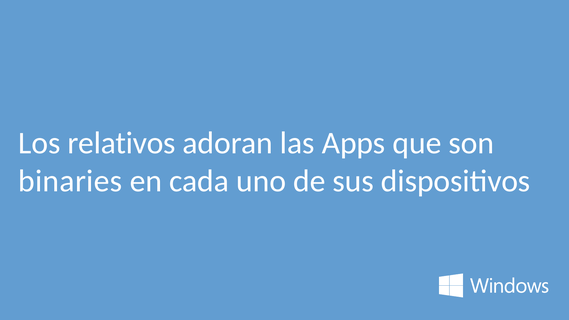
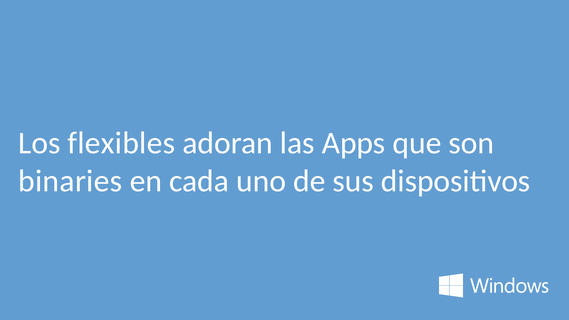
relativos: relativos -> flexibles (121, 143)
